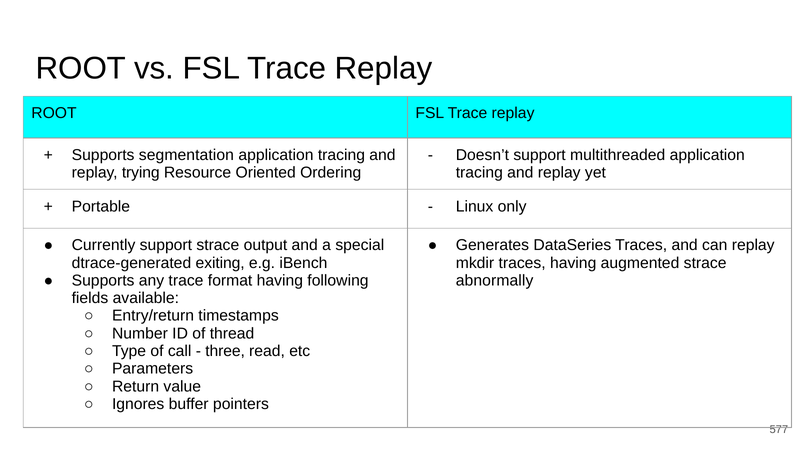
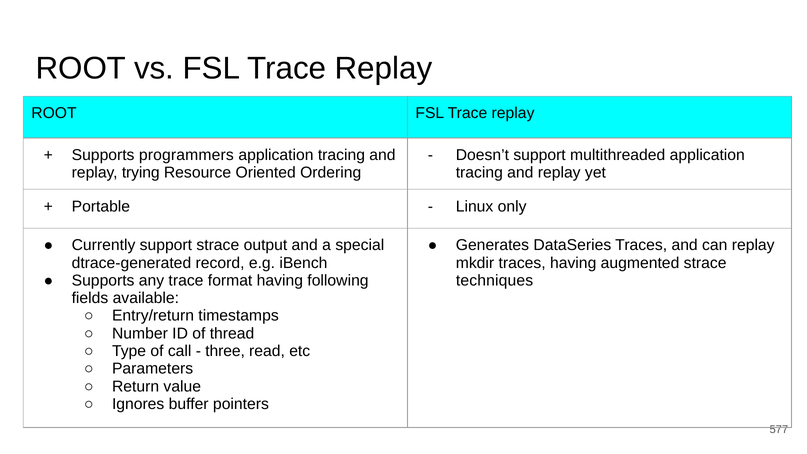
segmentation: segmentation -> programmers (186, 155)
exiting: exiting -> record (220, 263)
abnormally: abnormally -> techniques (495, 281)
